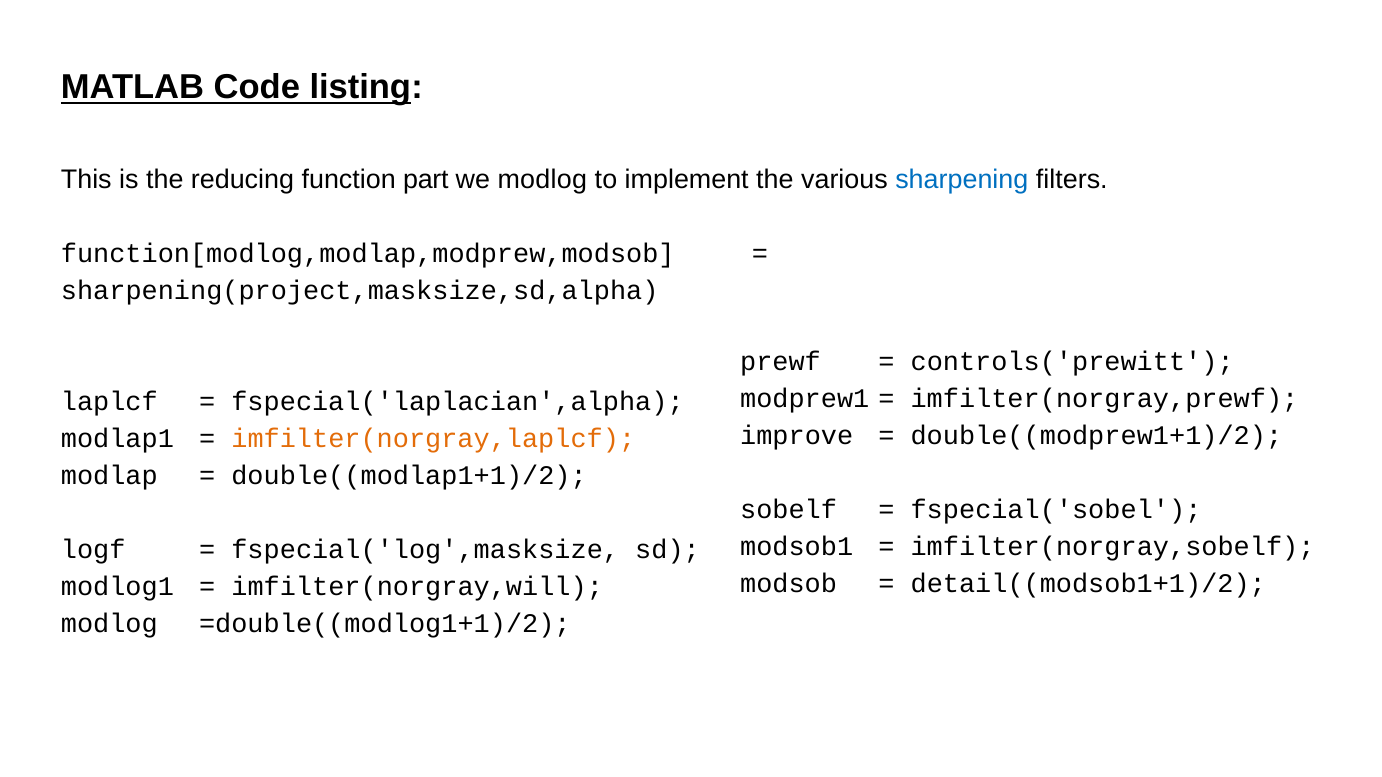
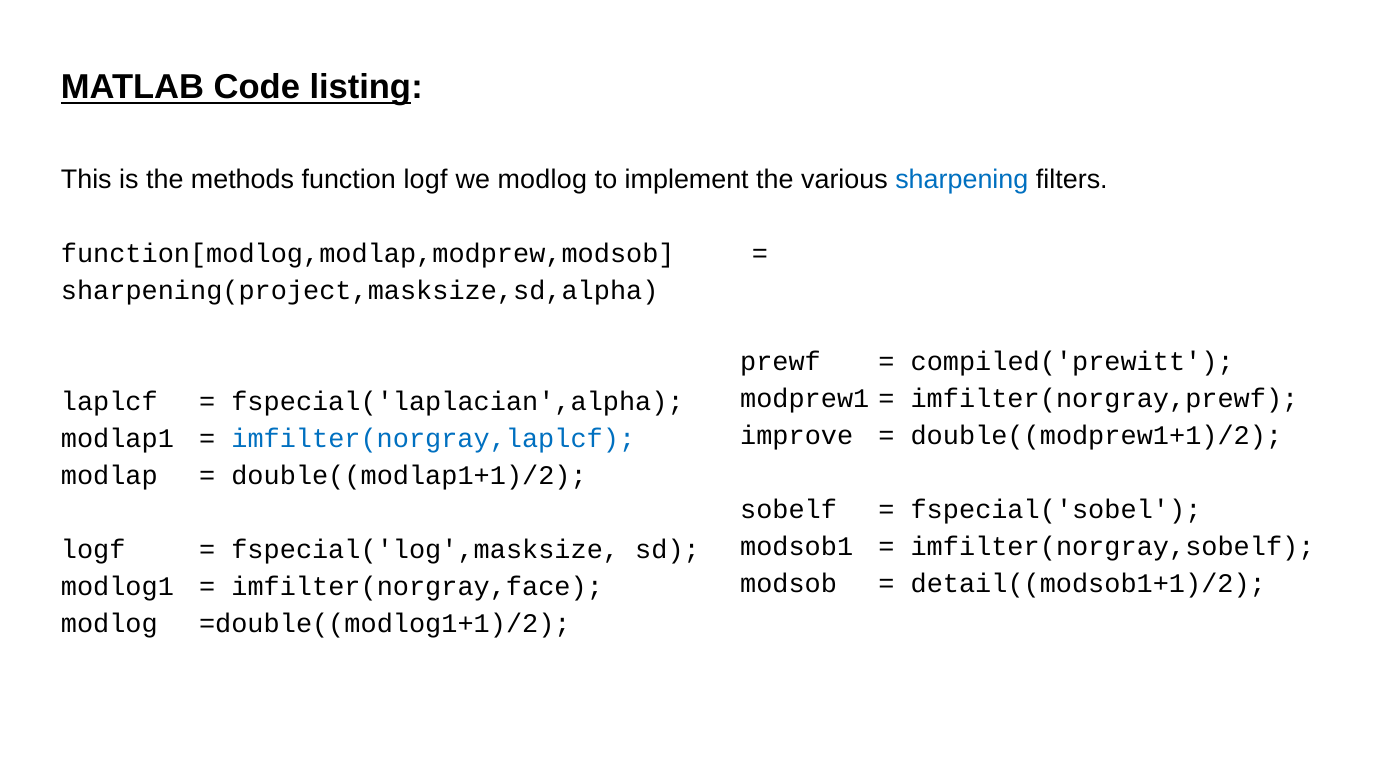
reducing: reducing -> methods (242, 179)
function part: part -> logf (426, 179)
controls('prewitt: controls('prewitt -> compiled('prewitt (1072, 362)
imfilter(norgray,laplcf colour: orange -> blue (433, 439)
imfilter(norgray,will: imfilter(norgray,will -> imfilter(norgray,face (417, 587)
